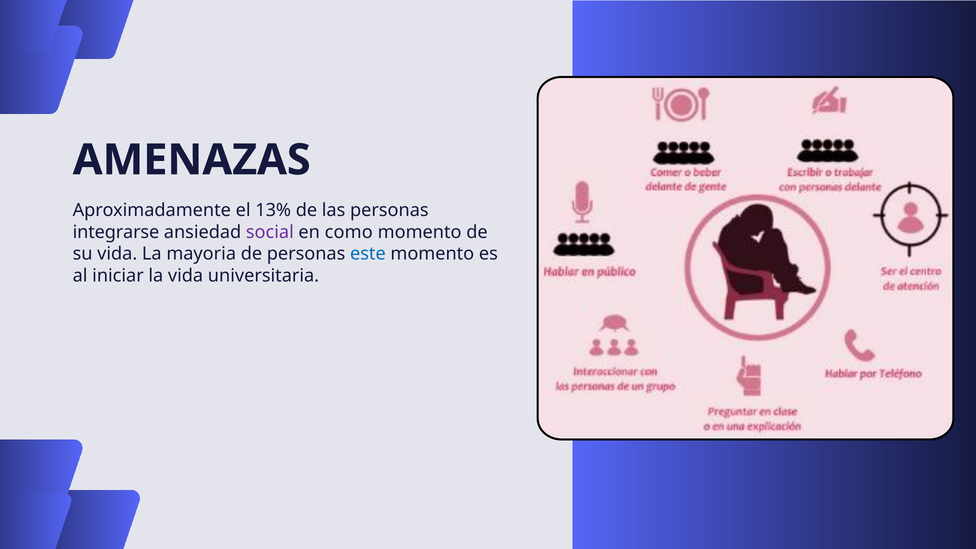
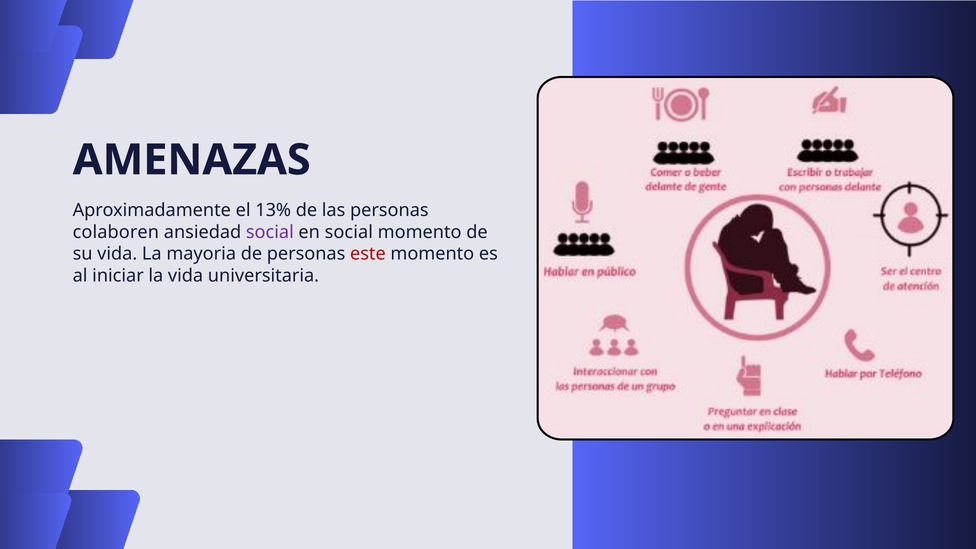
integrarse: integrarse -> colaboren (116, 232)
en como: como -> social (349, 232)
este colour: blue -> red (368, 254)
